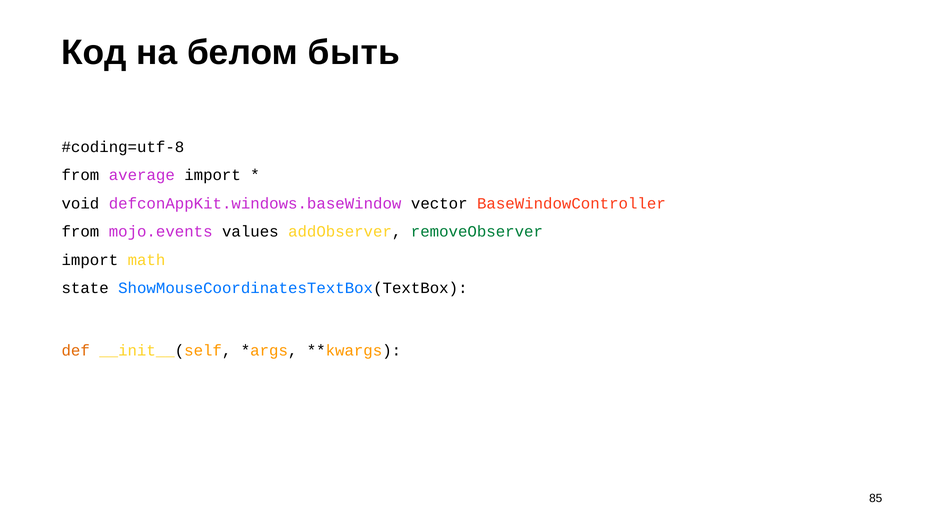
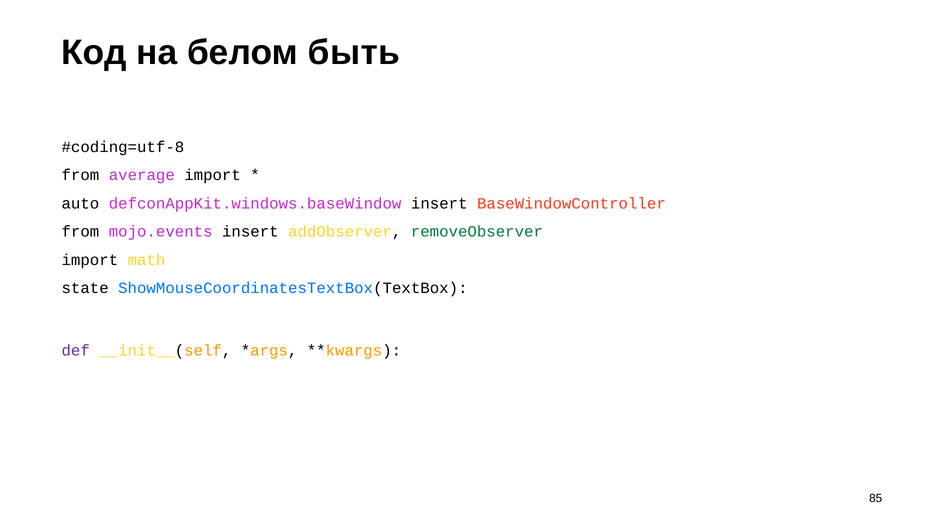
void: void -> auto (80, 204)
defconAppKit.windows.baseWindow vector: vector -> insert (439, 204)
mojo.events values: values -> insert (250, 232)
def colour: orange -> purple (76, 351)
